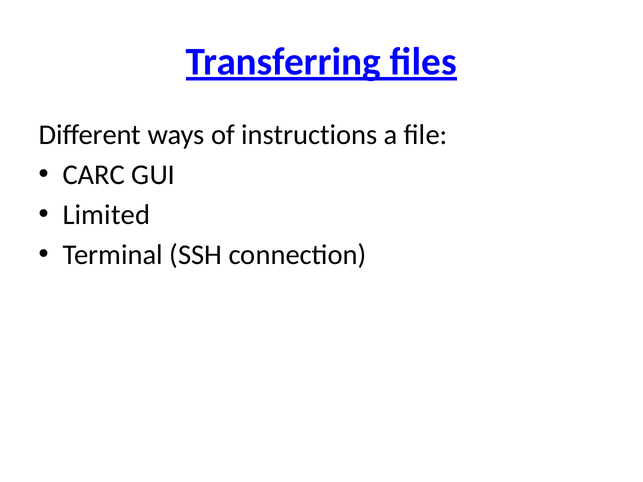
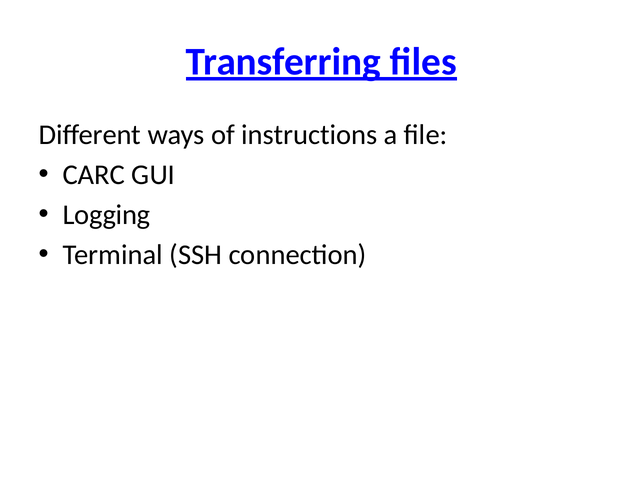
Limited: Limited -> Logging (107, 215)
